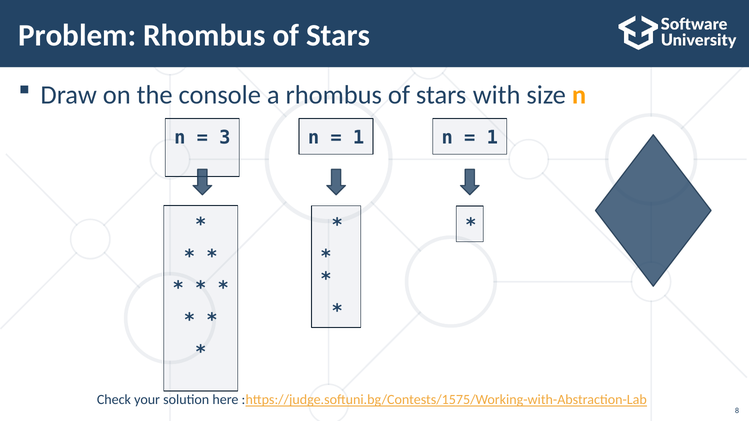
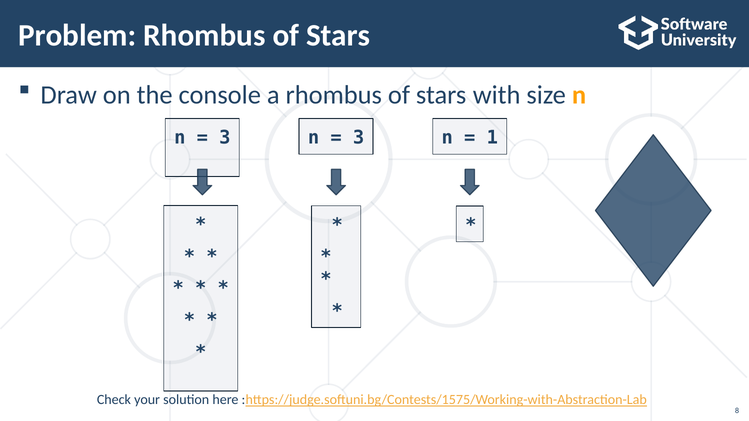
1: 1 -> 3 (359, 138)
